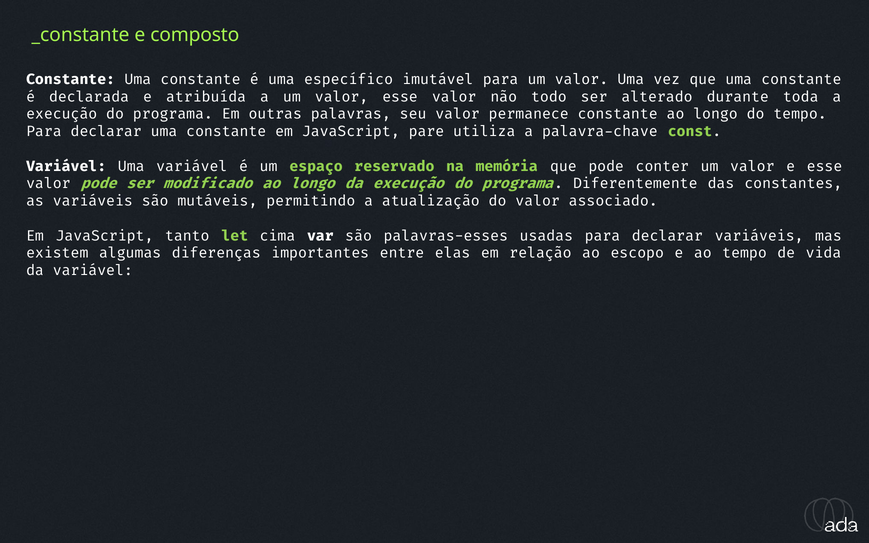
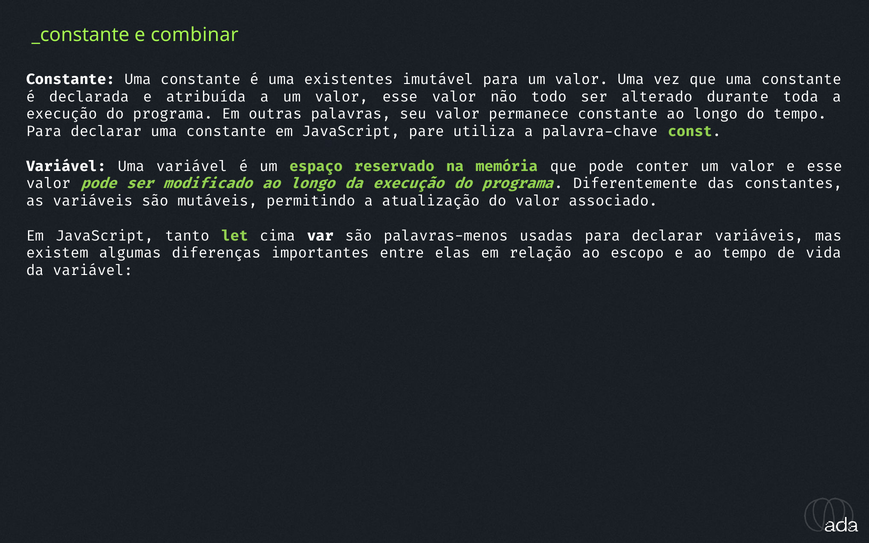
composto: composto -> combinar (195, 35)
específico: específico -> existentes (349, 79)
palavras-esses: palavras-esses -> palavras-menos (446, 236)
